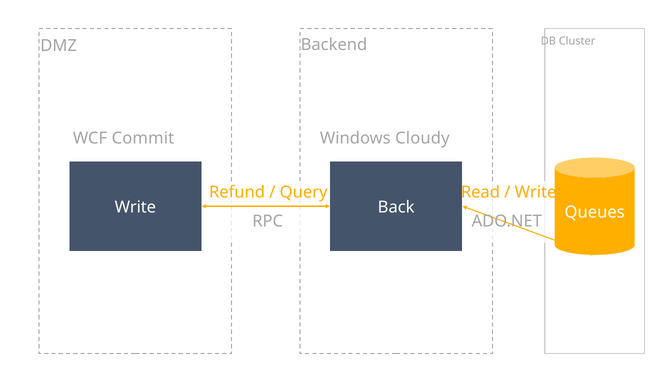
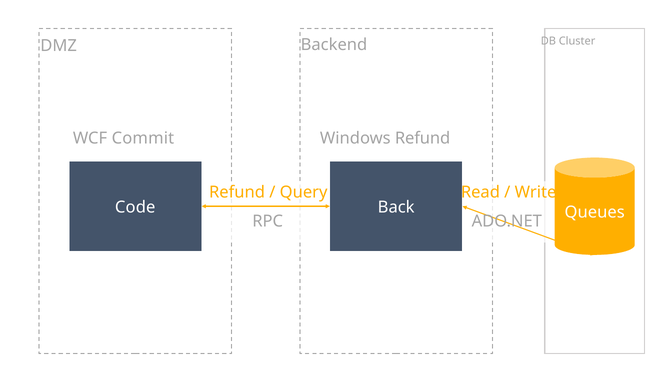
Windows Cloudy: Cloudy -> Refund (423, 138)
Write: Write -> Code (135, 207)
